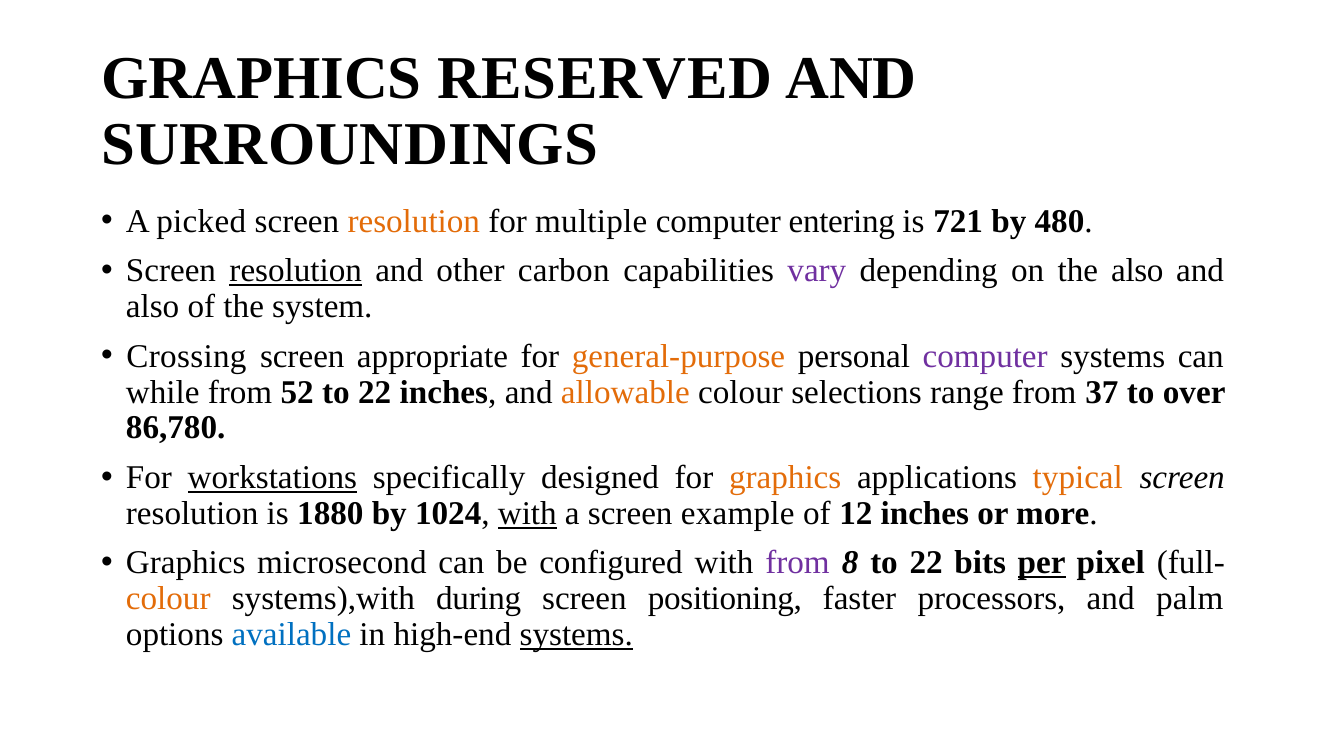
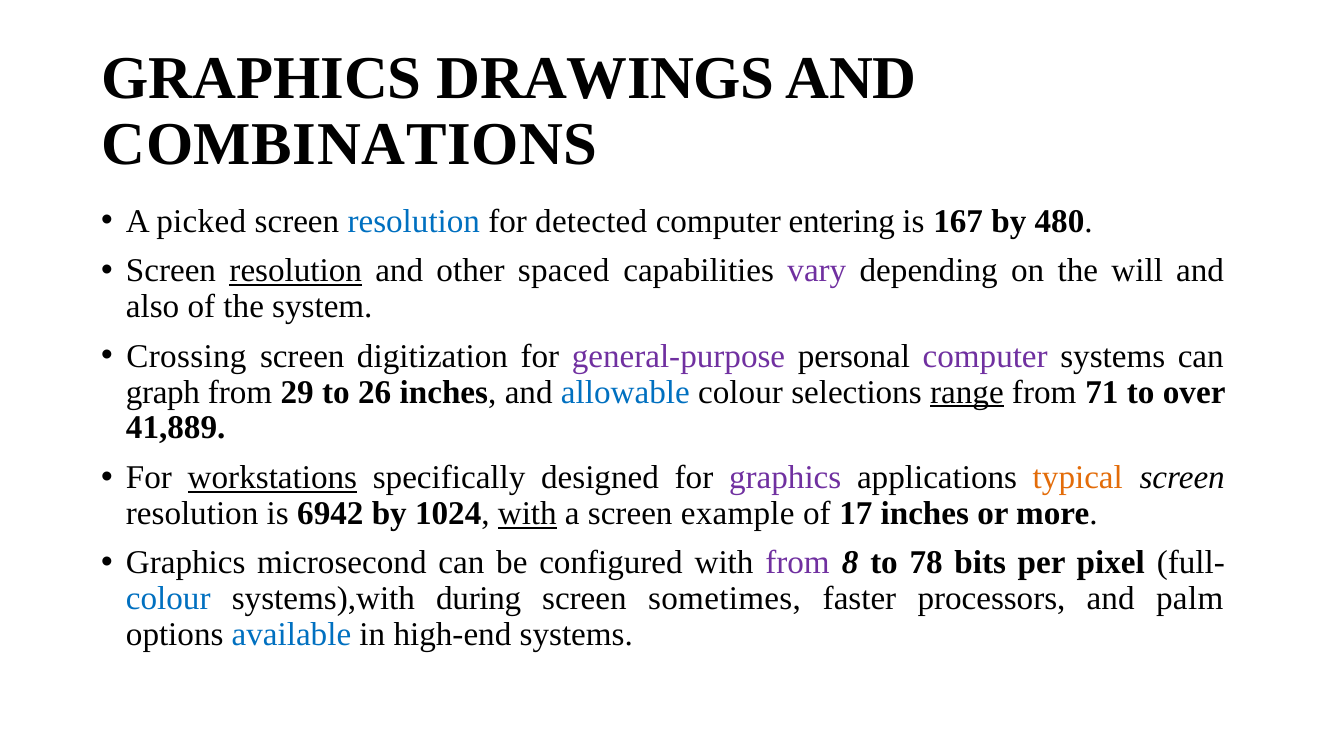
RESERVED: RESERVED -> DRAWINGS (605, 79)
SURROUNDINGS: SURROUNDINGS -> COMBINATIONS (350, 144)
resolution colour: orange -> blue (414, 221)
multiple: multiple -> detected (591, 221)
721: 721 -> 167 (958, 221)
carbon: carbon -> spaced (564, 271)
the also: also -> will (1137, 271)
appropriate: appropriate -> digitization (433, 356)
general-purpose colour: orange -> purple (678, 356)
while: while -> graph (163, 392)
52: 52 -> 29 (297, 392)
22: 22 -> 26 (375, 392)
allowable colour: orange -> blue (625, 392)
range underline: none -> present (967, 392)
37: 37 -> 71 (1102, 392)
86,780: 86,780 -> 41,889 (176, 428)
graphics colour: orange -> purple (785, 477)
1880: 1880 -> 6942 (330, 513)
12: 12 -> 17 (856, 513)
8 to 22: 22 -> 78 (926, 563)
per underline: present -> none (1042, 563)
colour colour: orange -> blue (168, 599)
positioning: positioning -> sometimes (725, 599)
systems underline: present -> none (576, 634)
